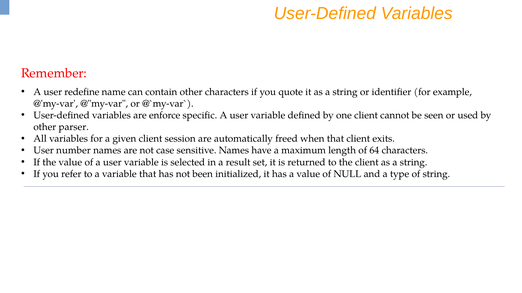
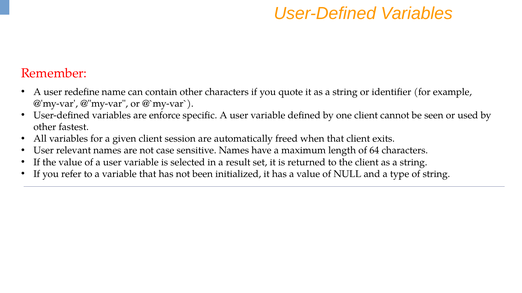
parser: parser -> fastest (74, 127)
number: number -> relevant (74, 151)
